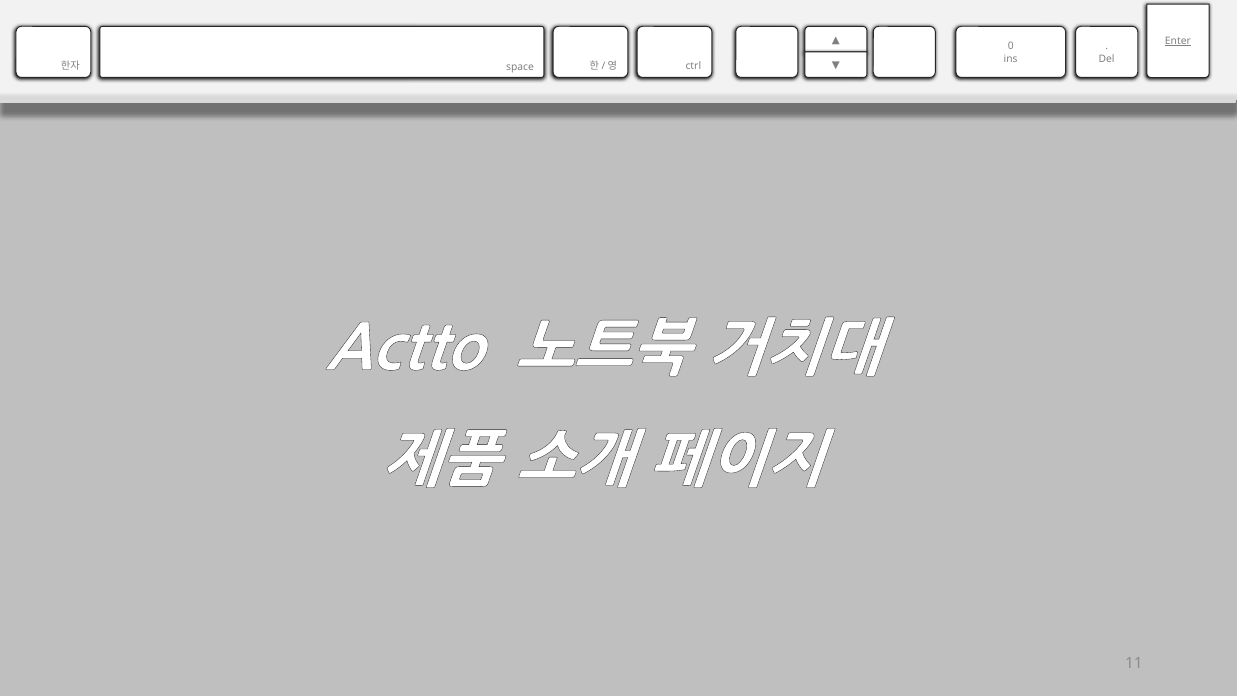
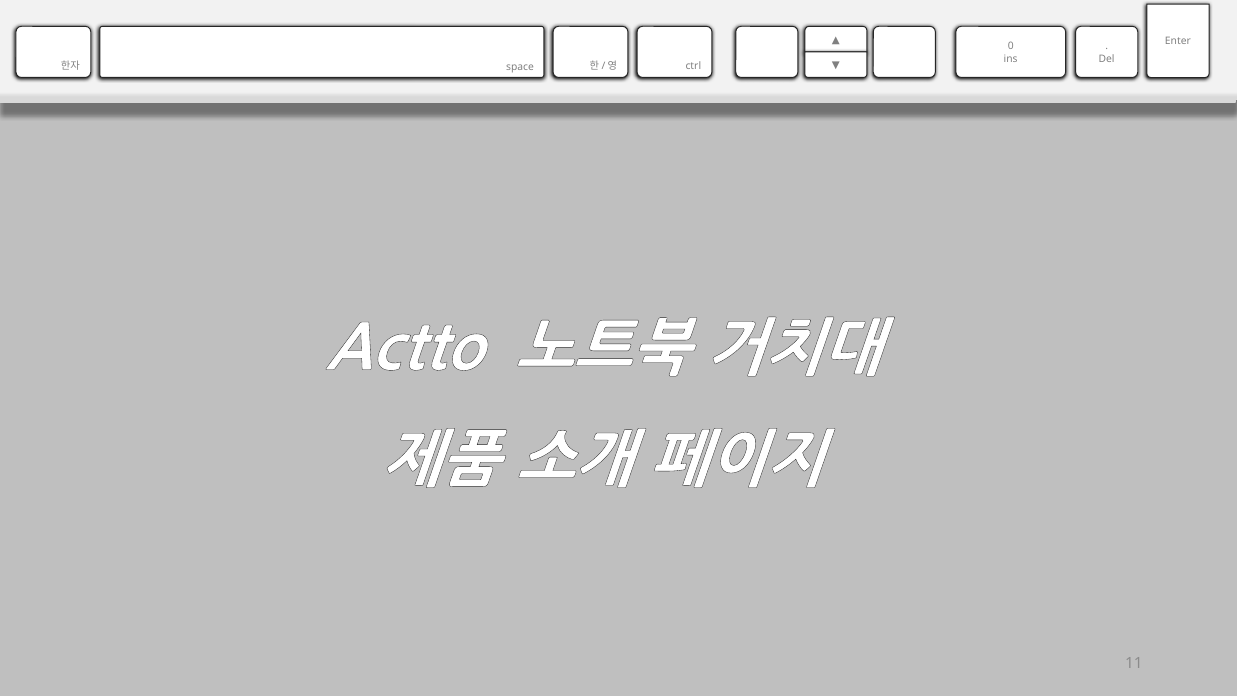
Enter underline: present -> none (1178, 41)
